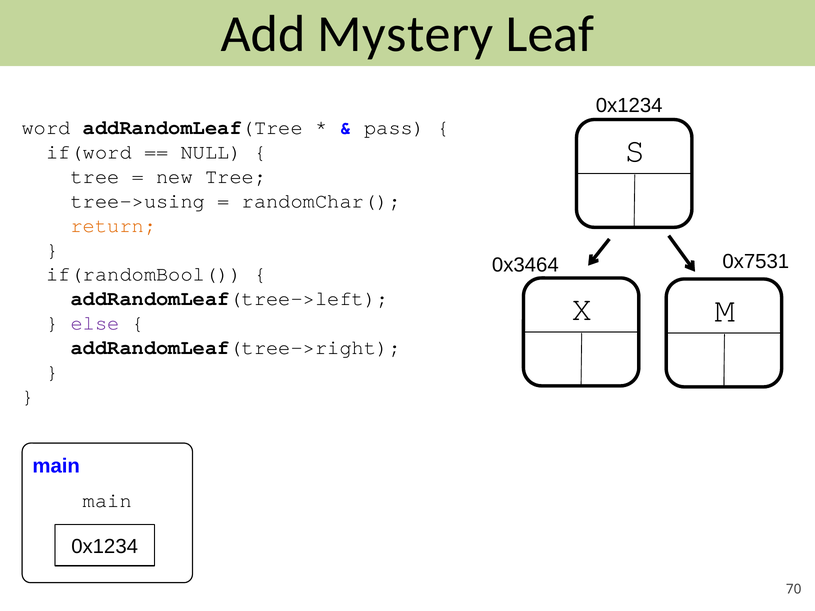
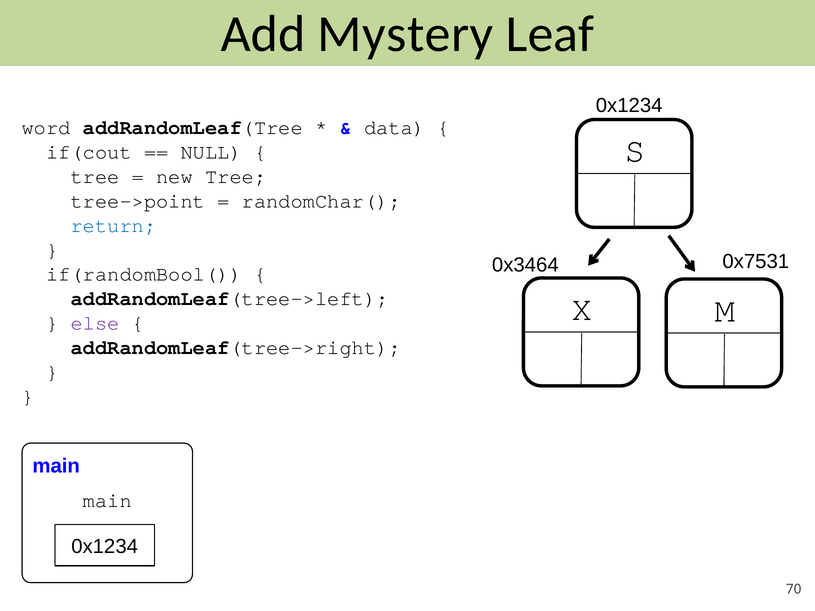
pass: pass -> data (395, 128)
if(word: if(word -> if(cout (89, 152)
tree->using: tree->using -> tree->point (138, 201)
return colour: orange -> blue (113, 225)
